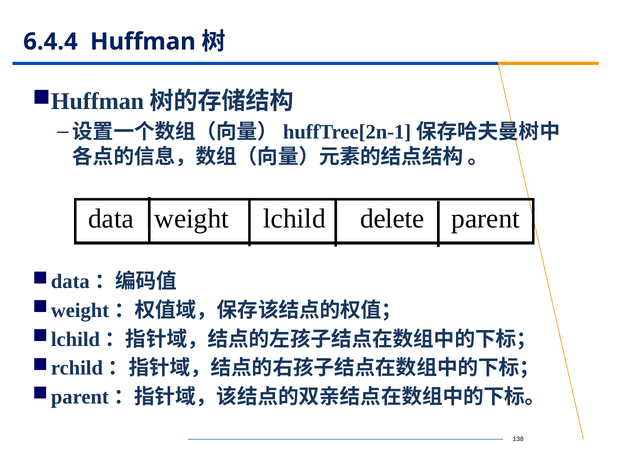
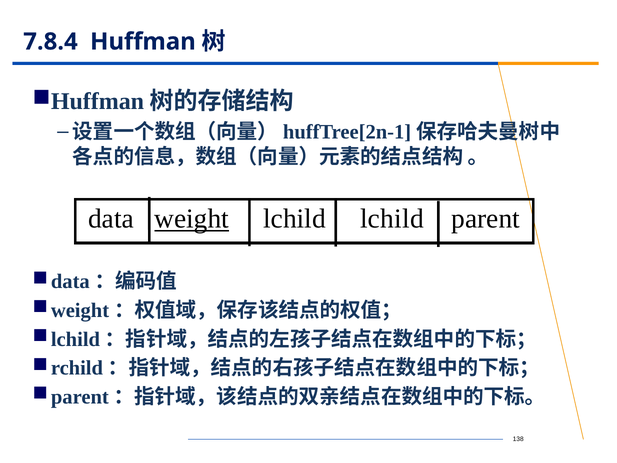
6.4.4: 6.4.4 -> 7.8.4 (50, 42)
weight underline: none -> present (192, 219)
lchild delete: delete -> lchild (392, 219)
